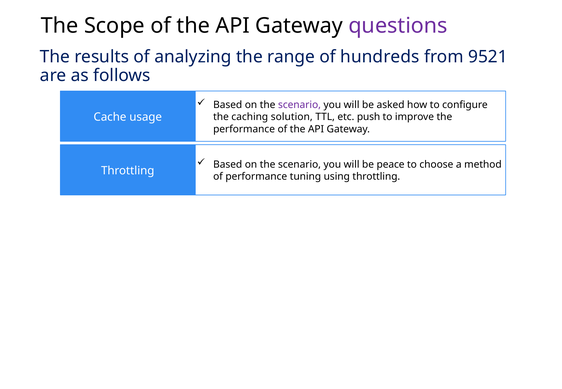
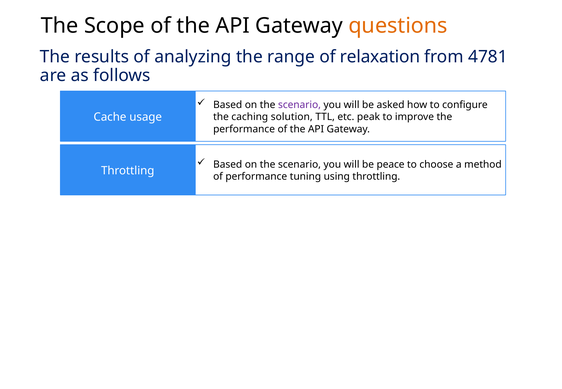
questions colour: purple -> orange (398, 26)
hundreds: hundreds -> relaxation (380, 57)
9521: 9521 -> 4781 (488, 57)
push: push -> peak (368, 117)
